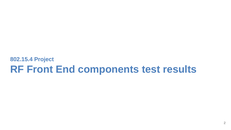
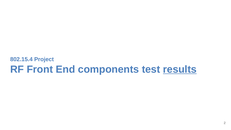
results underline: none -> present (180, 69)
